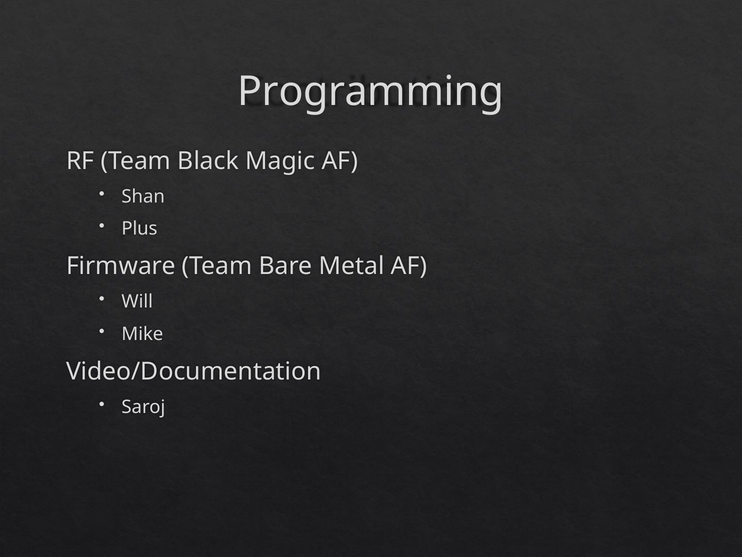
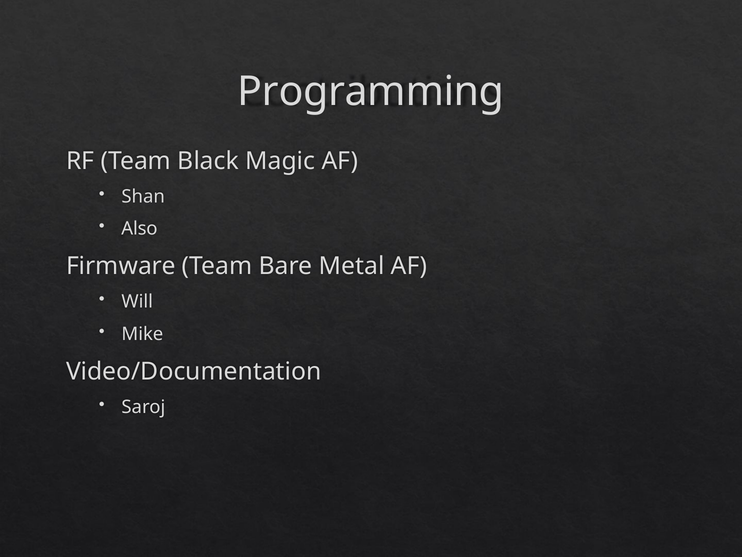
Plus: Plus -> Also (139, 228)
